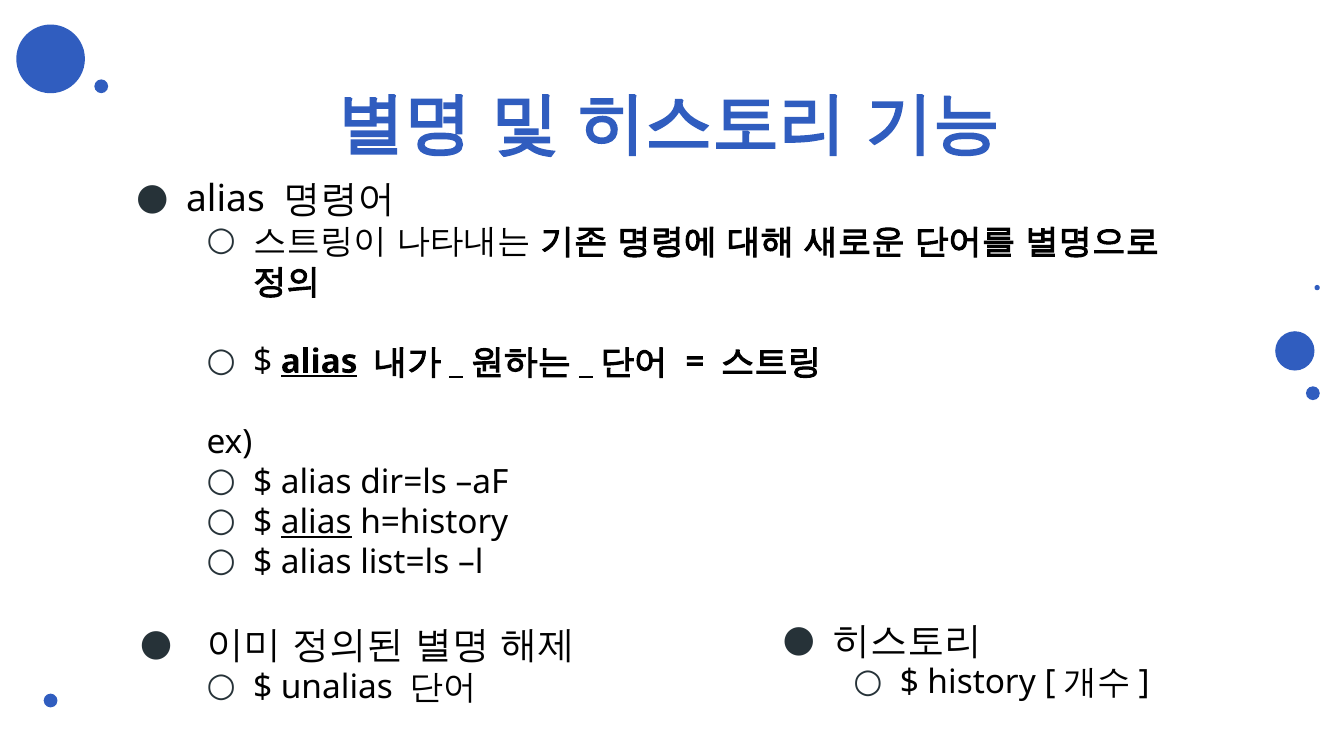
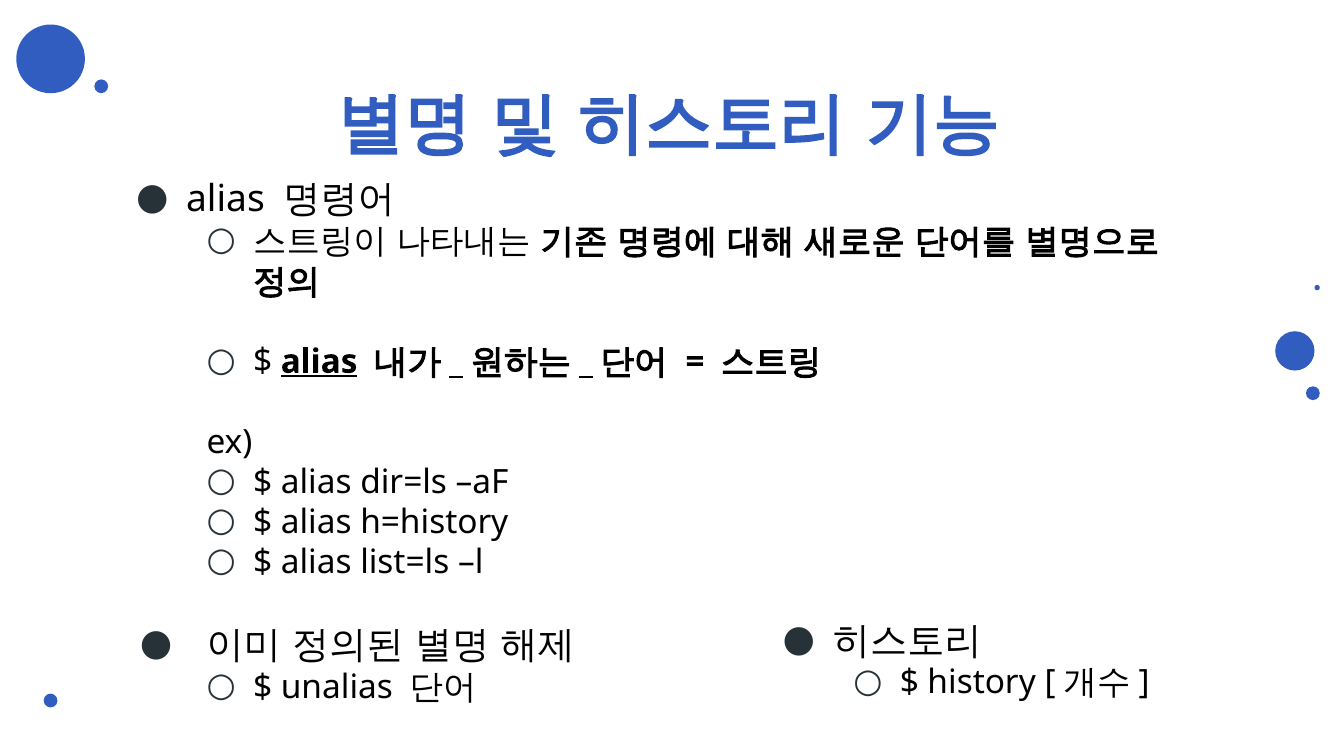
alias underline: present -> none (316, 522)
